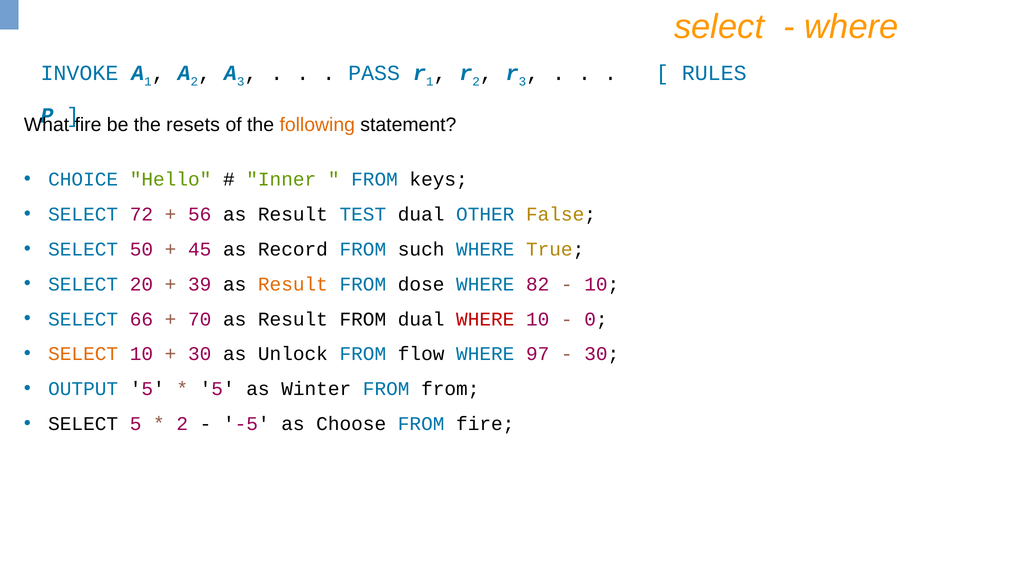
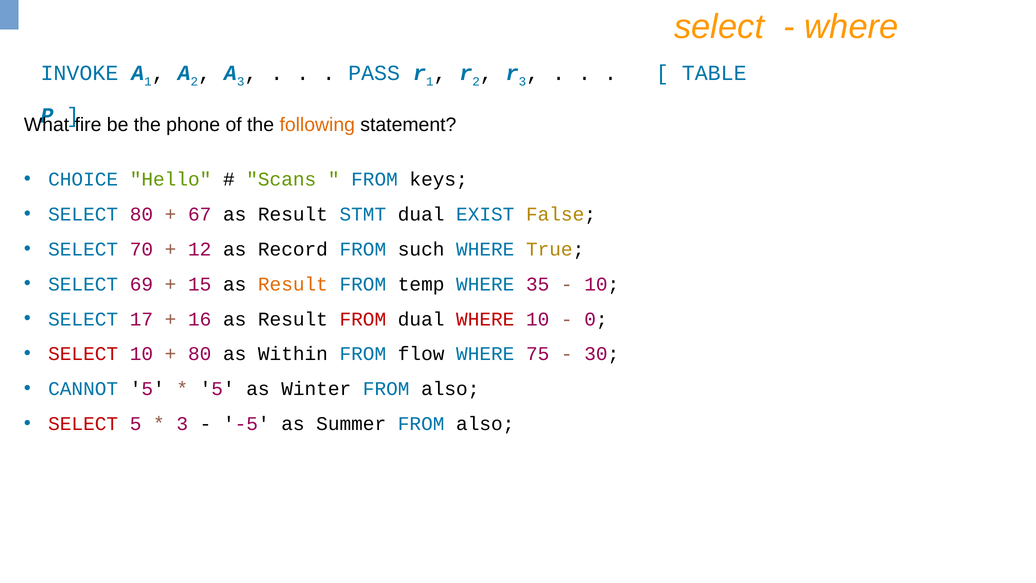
RULES: RULES -> TABLE (714, 73)
resets: resets -> phone (193, 125)
Inner: Inner -> Scans (281, 179)
SELECT 72: 72 -> 80 (141, 214)
56: 56 -> 67 (200, 214)
TEST: TEST -> STMT (363, 214)
OTHER: OTHER -> EXIST (485, 214)
50: 50 -> 70 (141, 249)
45: 45 -> 12 (200, 249)
20: 20 -> 69 (141, 284)
39: 39 -> 15 (200, 284)
dose: dose -> temp (421, 284)
82: 82 -> 35 (538, 284)
66: 66 -> 17 (141, 319)
70: 70 -> 16 (200, 319)
FROM colour: black -> red (363, 319)
SELECT colour: orange -> red (83, 354)
30: 30 -> 80 (200, 354)
Unlock: Unlock -> Within (293, 354)
97: 97 -> 75 (538, 354)
OUTPUT: OUTPUT -> CANNOT (83, 389)
from: from -> also (450, 389)
SELECT colour: black -> red (83, 424)
2: 2 -> 3 (182, 424)
Choose: Choose -> Summer (351, 424)
fire: fire -> also (485, 424)
